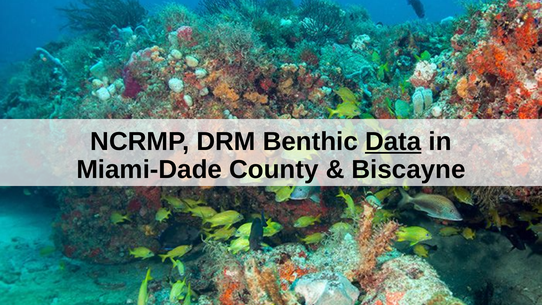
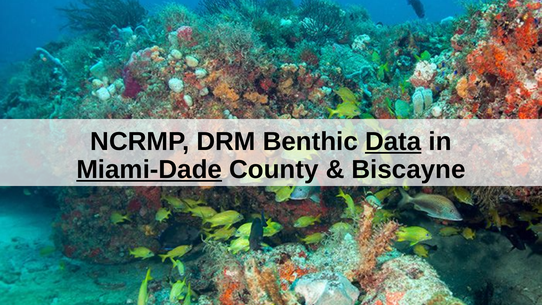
Miami-Dade underline: none -> present (149, 170)
